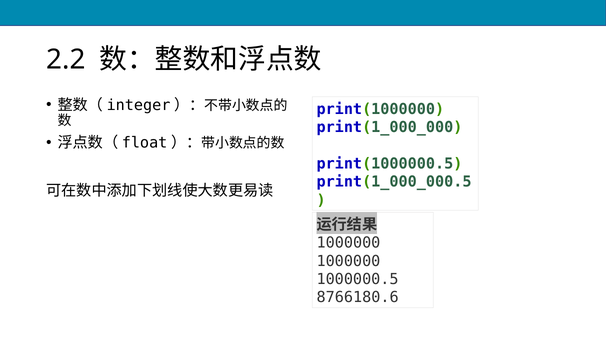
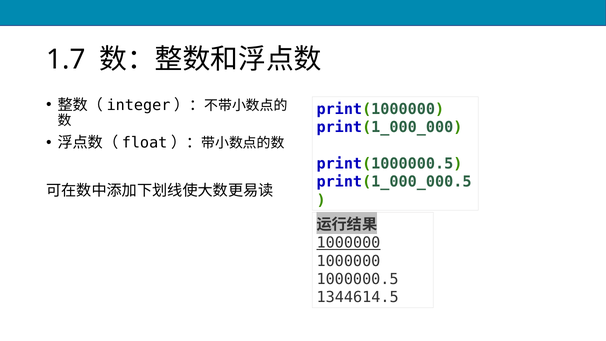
2.2: 2.2 -> 1.7 (66, 59)
1000000 underline: none -> present (348, 243)
8766180.6: 8766180.6 -> 1344614.5 (358, 297)
